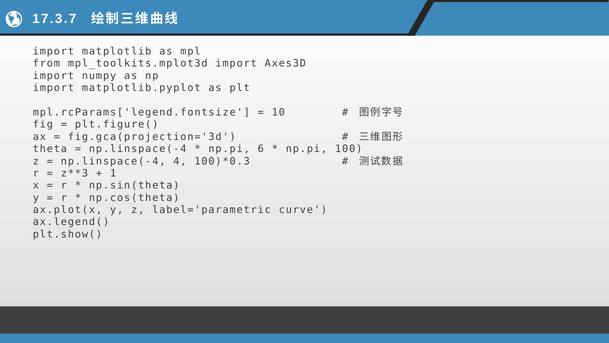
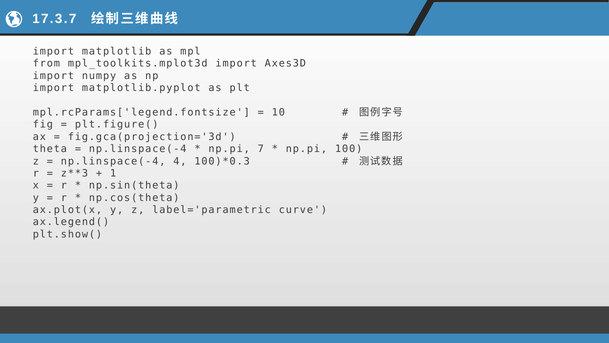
6: 6 -> 7 (261, 149)
